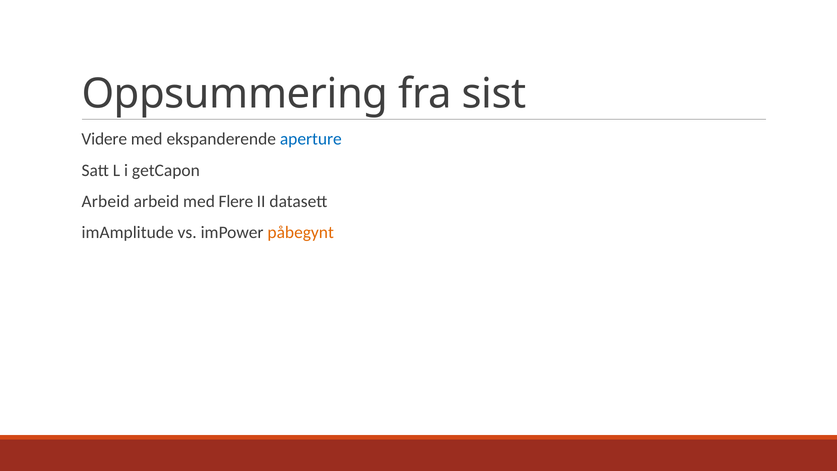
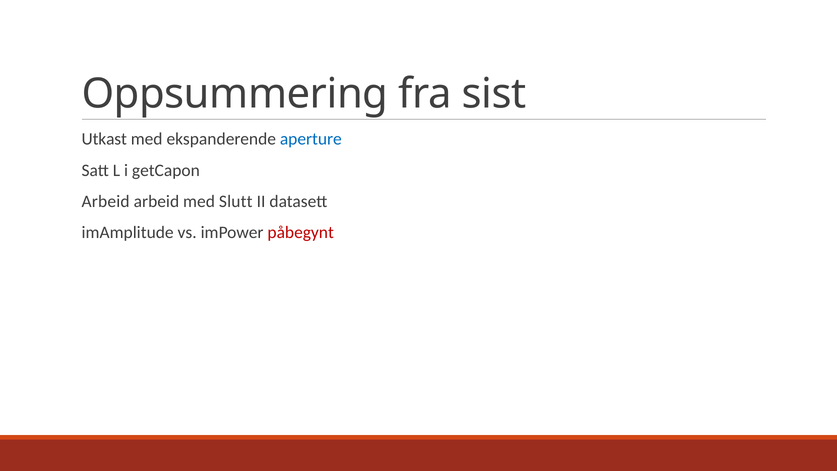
Videre: Videre -> Utkast (104, 139)
Flere: Flere -> Slutt (236, 201)
påbegynt colour: orange -> red (301, 232)
